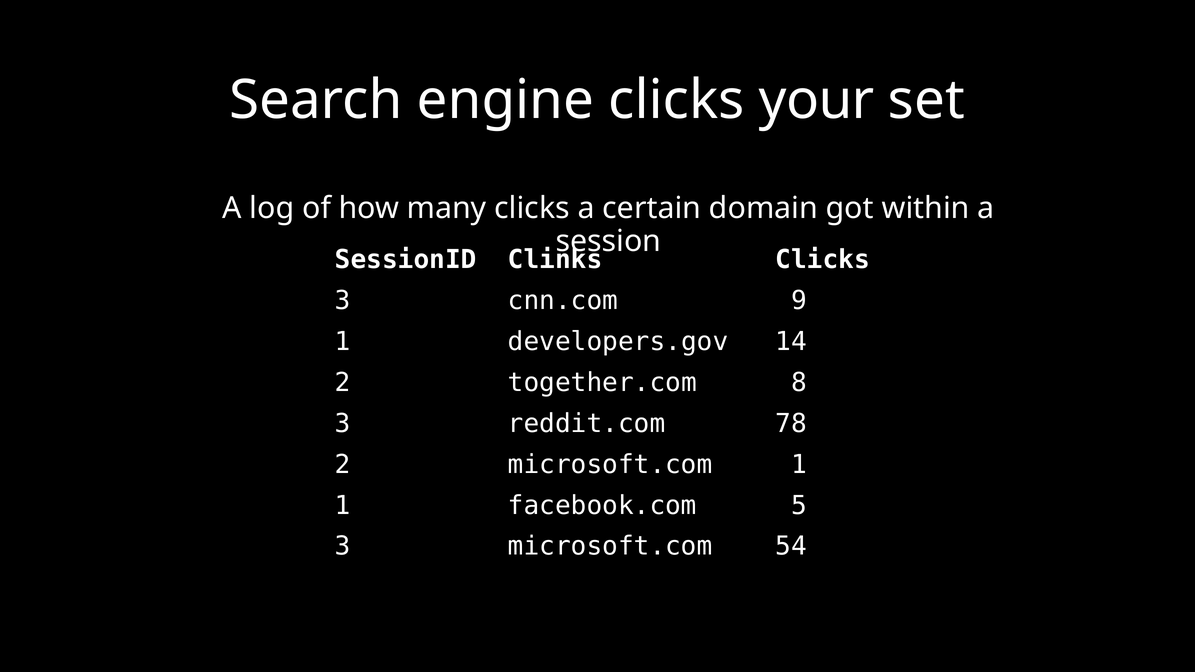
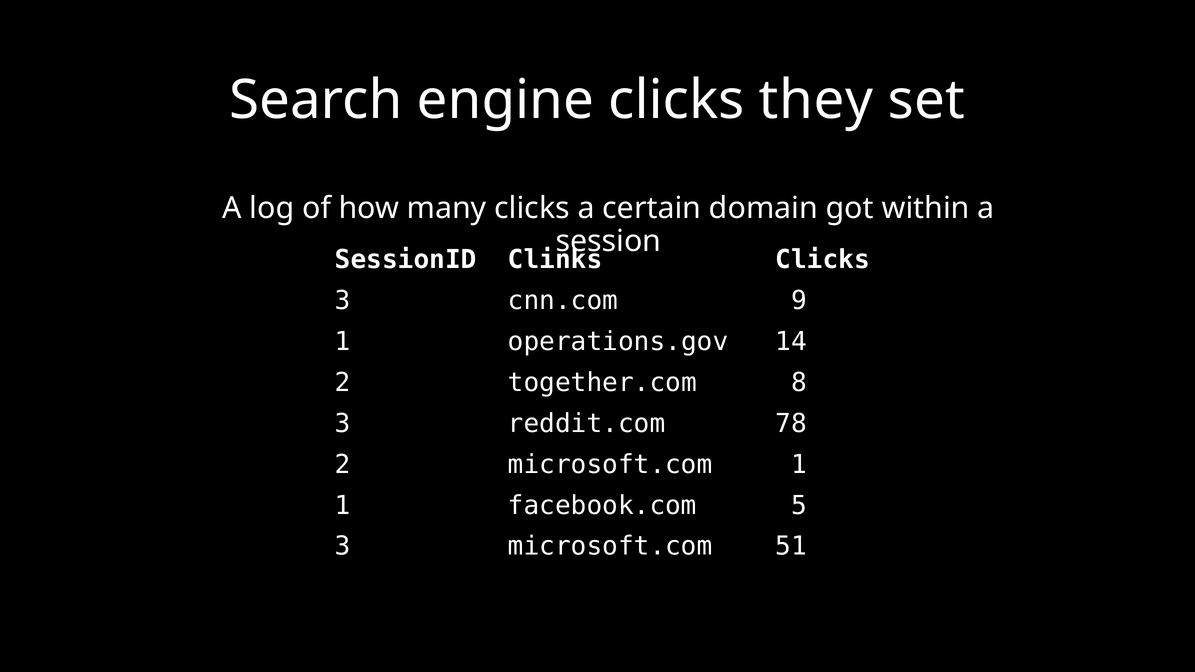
your: your -> they (816, 100)
developers.gov: developers.gov -> operations.gov (618, 342)
54: 54 -> 51 (791, 546)
